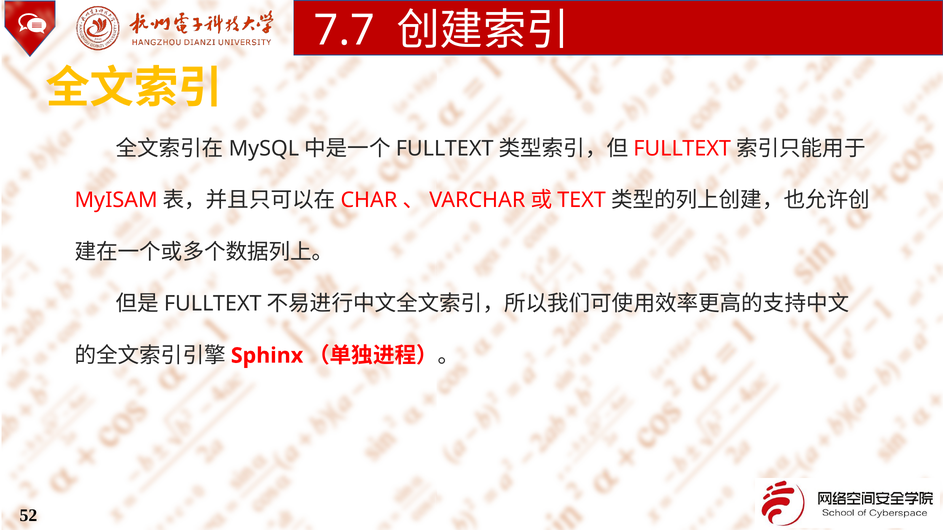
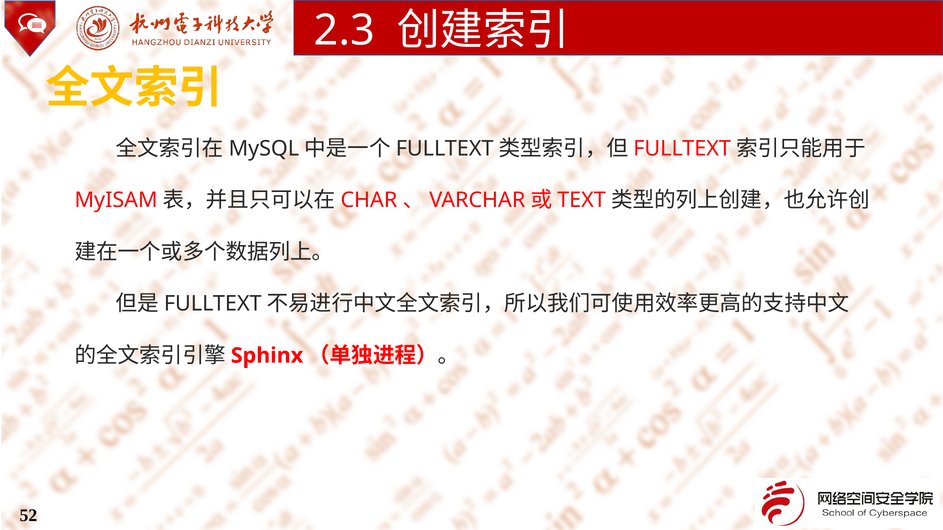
7.7: 7.7 -> 2.3 (344, 31)
